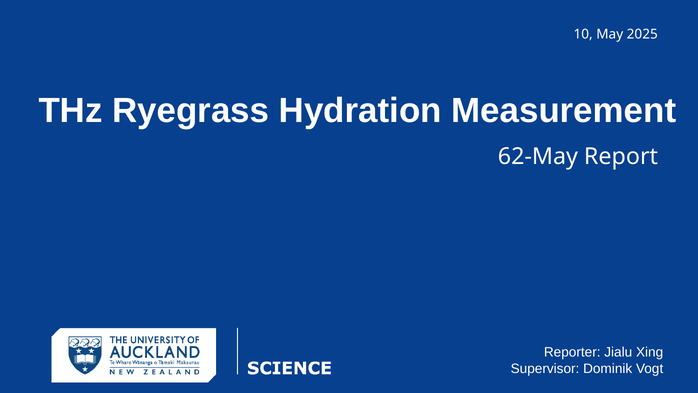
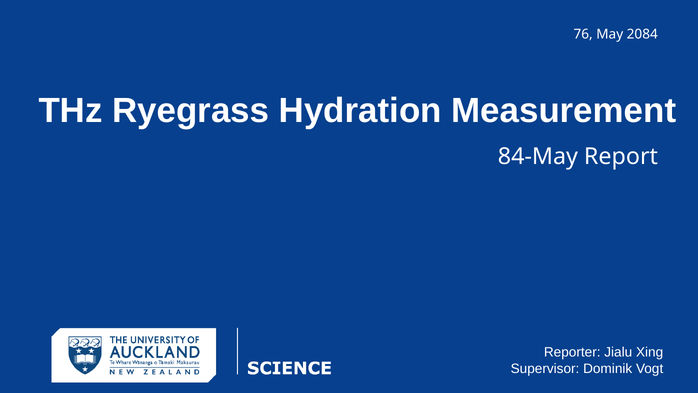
10: 10 -> 76 (583, 34)
2025: 2025 -> 2084 (642, 34)
62-May: 62-May -> 84-May (538, 157)
